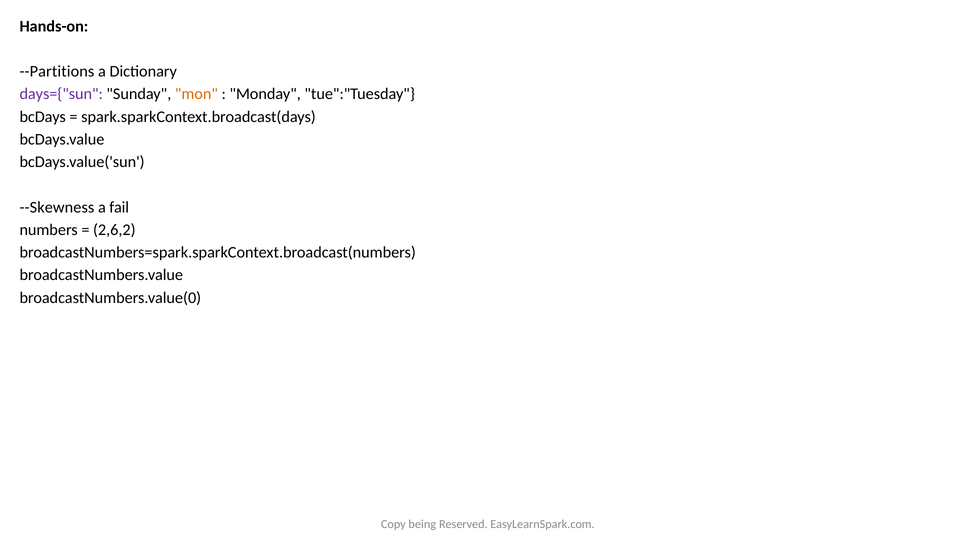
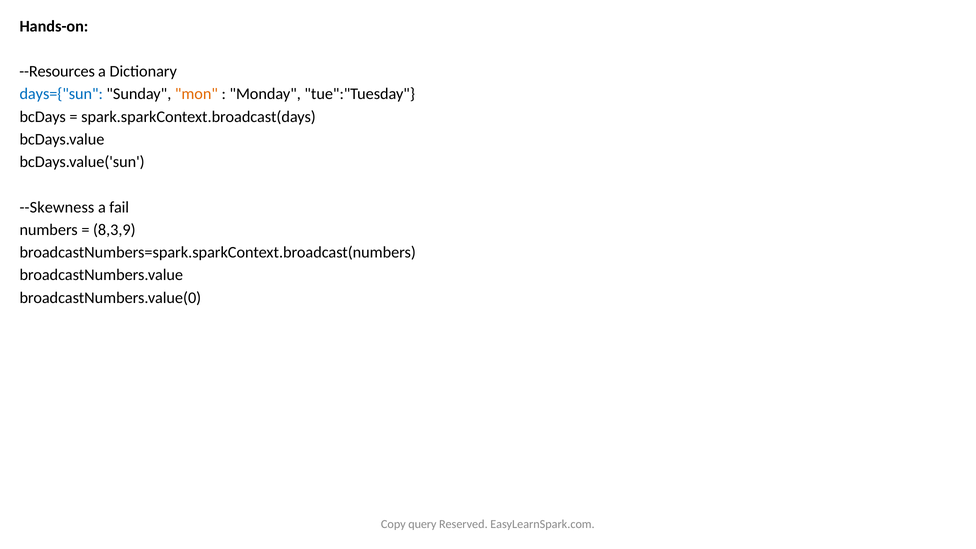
--Partitions: --Partitions -> --Resources (57, 71)
days={"sun colour: purple -> blue (61, 94)
2,6,2: 2,6,2 -> 8,3,9 (114, 230)
being: being -> query (422, 524)
